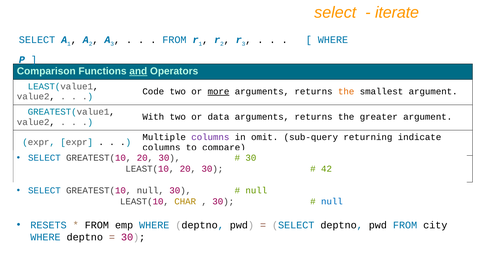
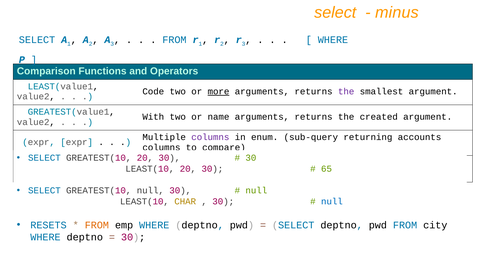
iterate: iterate -> minus (397, 13)
and underline: present -> none (138, 71)
the colour: orange -> purple (346, 91)
data: data -> name (218, 117)
greater: greater -> created (379, 117)
omit: omit -> enum (265, 137)
indicate: indicate -> accounts (420, 137)
42: 42 -> 65 (327, 169)
FROM colour: black -> orange (97, 225)
